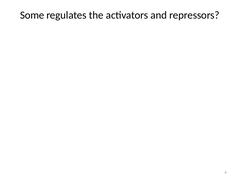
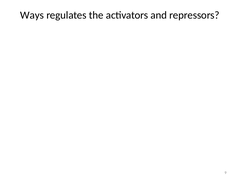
Some: Some -> Ways (32, 15)
